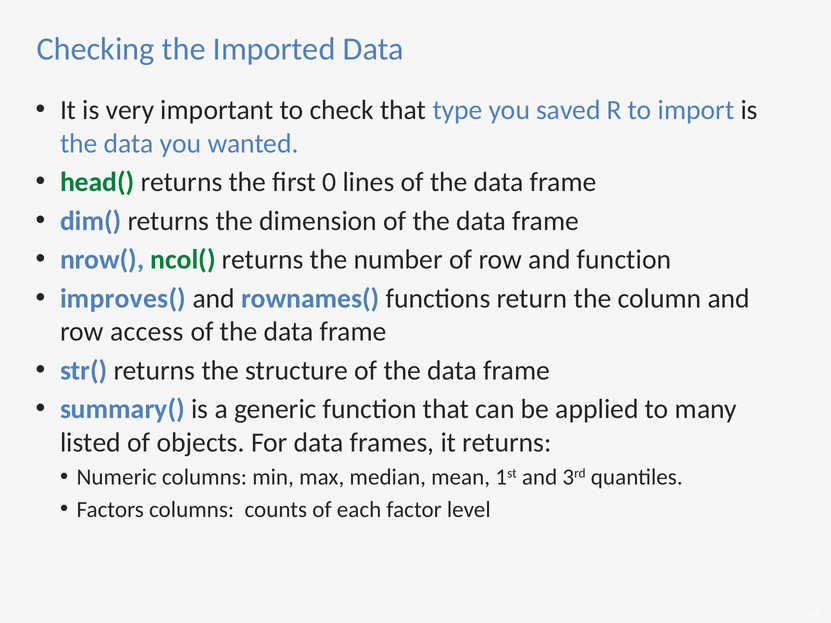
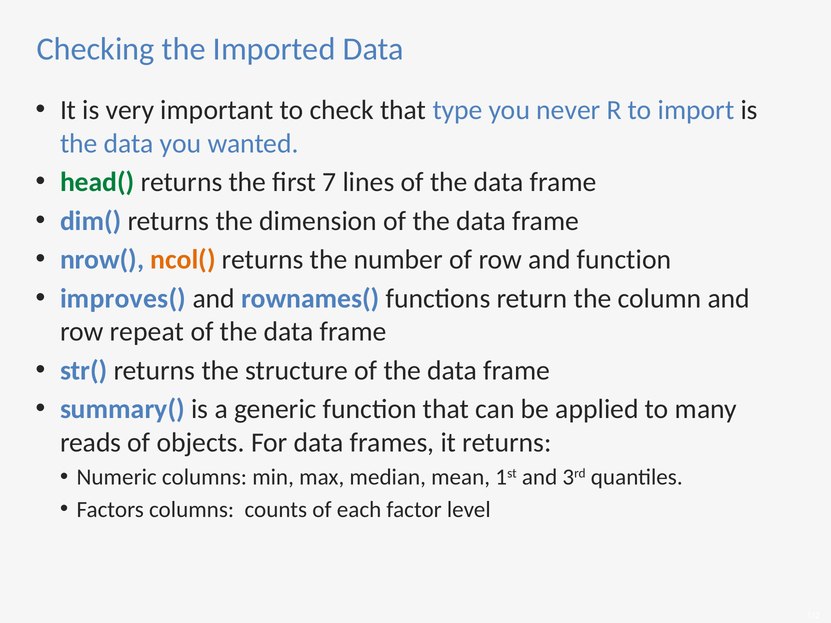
saved: saved -> never (568, 110)
0: 0 -> 7 (329, 182)
ncol( colour: green -> orange (183, 260)
access: access -> repeat (147, 332)
listed: listed -> reads (91, 443)
